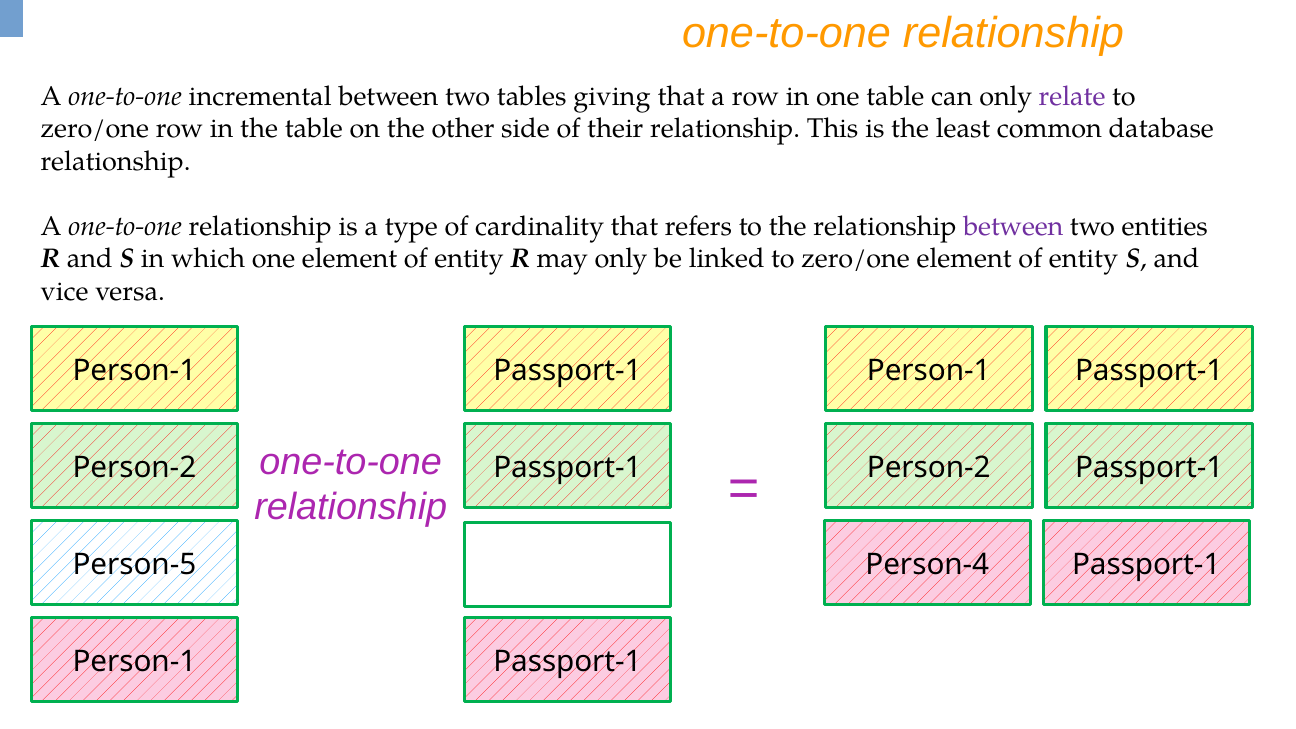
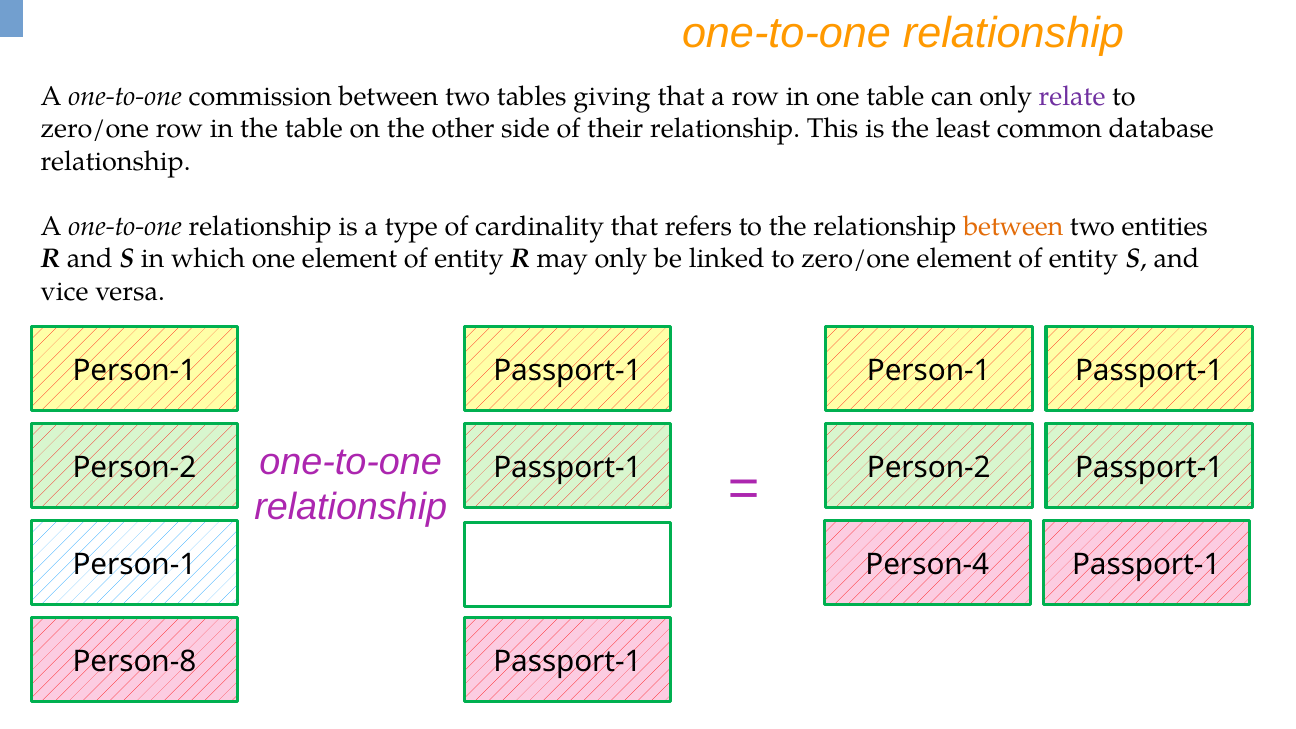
incremental: incremental -> commission (260, 97)
between colour: purple -> orange (1013, 227)
Person-5: Person-5 -> Person-1 (134, 564)
Person-1: Person-1 -> Person-8 (134, 661)
